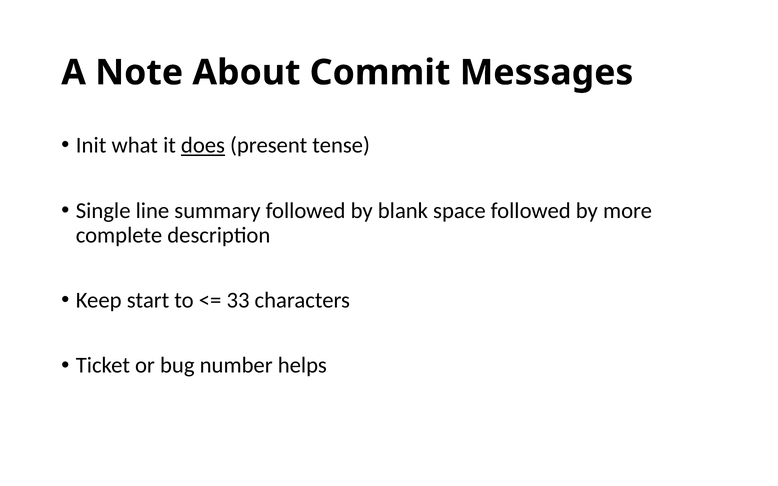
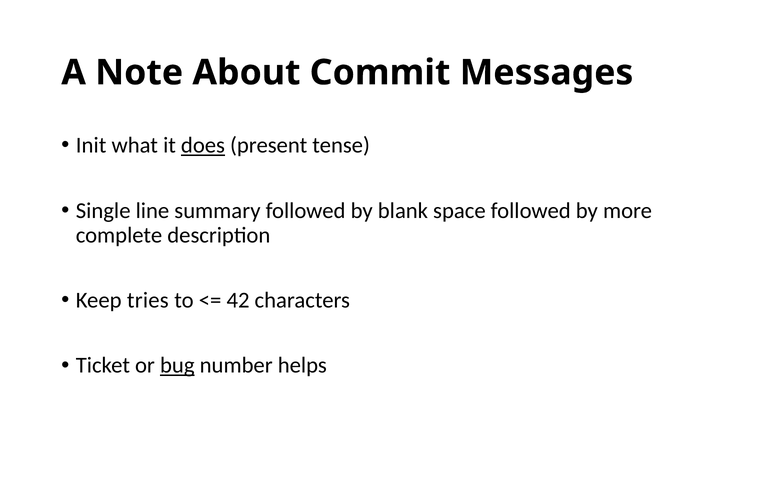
start: start -> tries (148, 300)
33: 33 -> 42 (238, 300)
bug underline: none -> present (177, 366)
